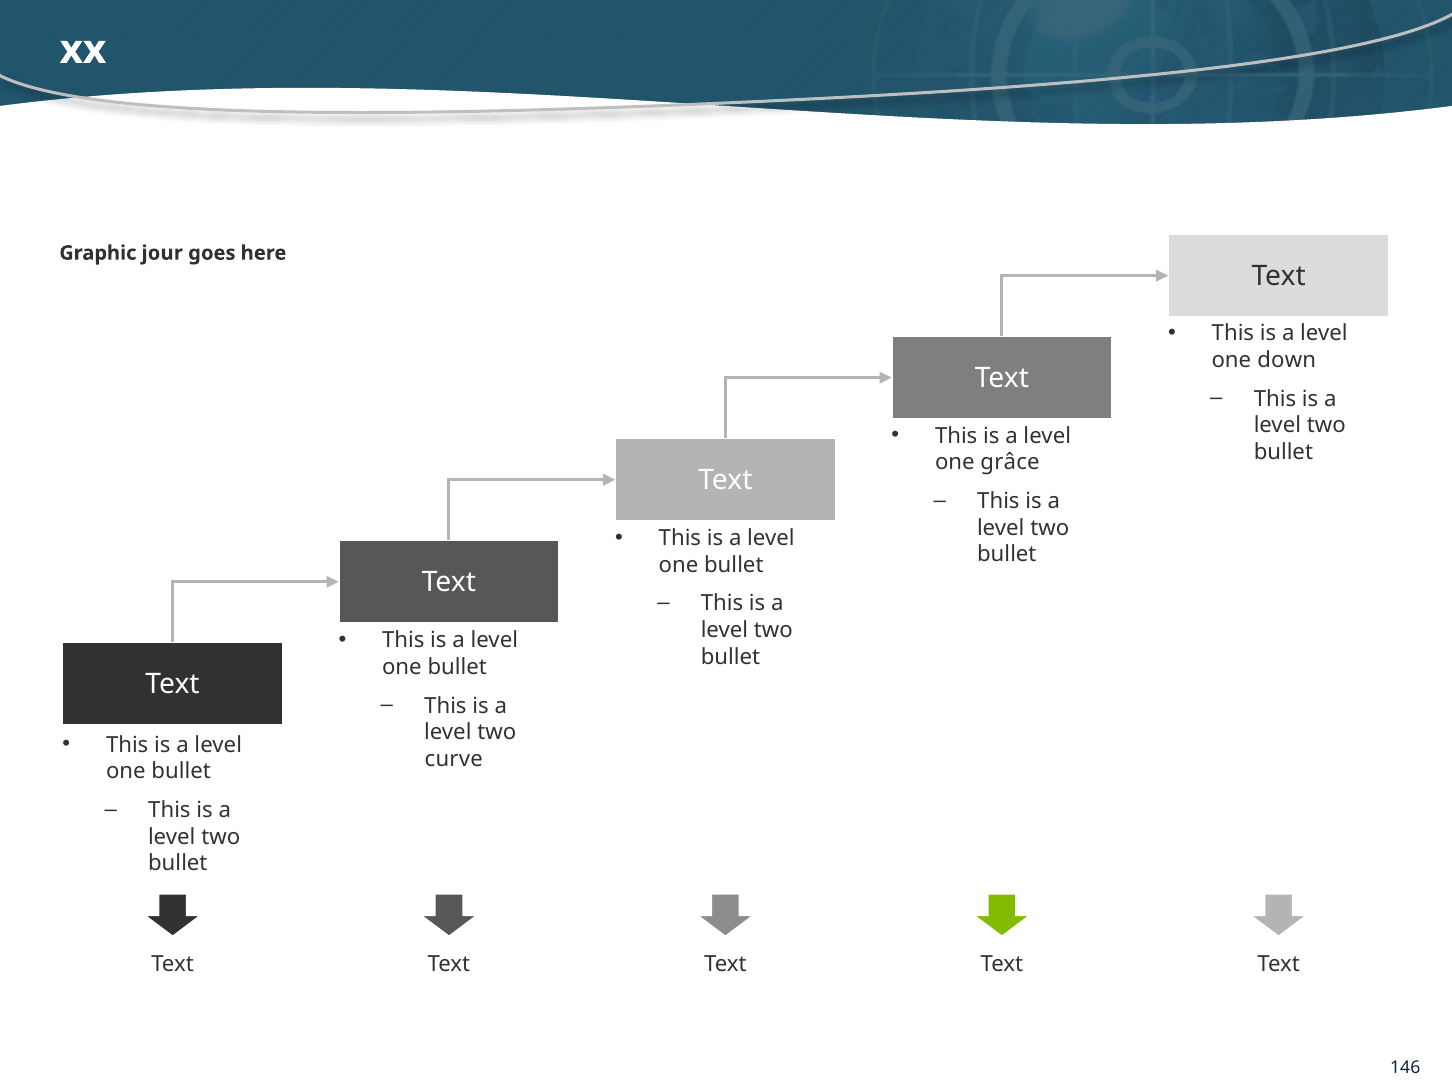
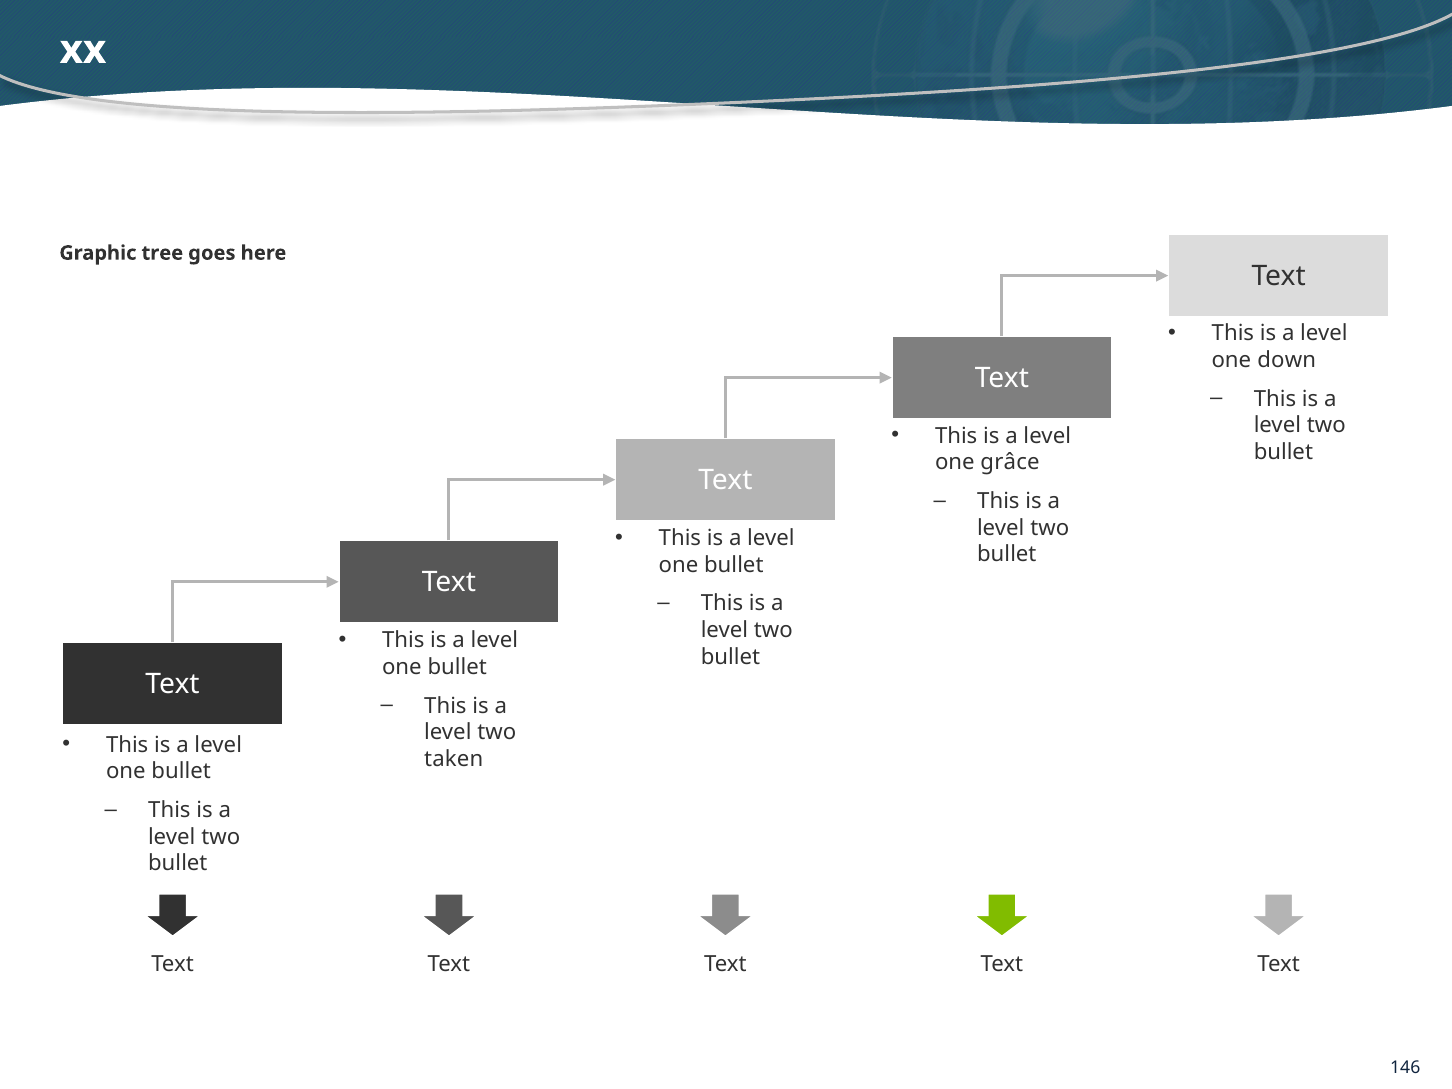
jour: jour -> tree (162, 253)
curve: curve -> taken (454, 759)
